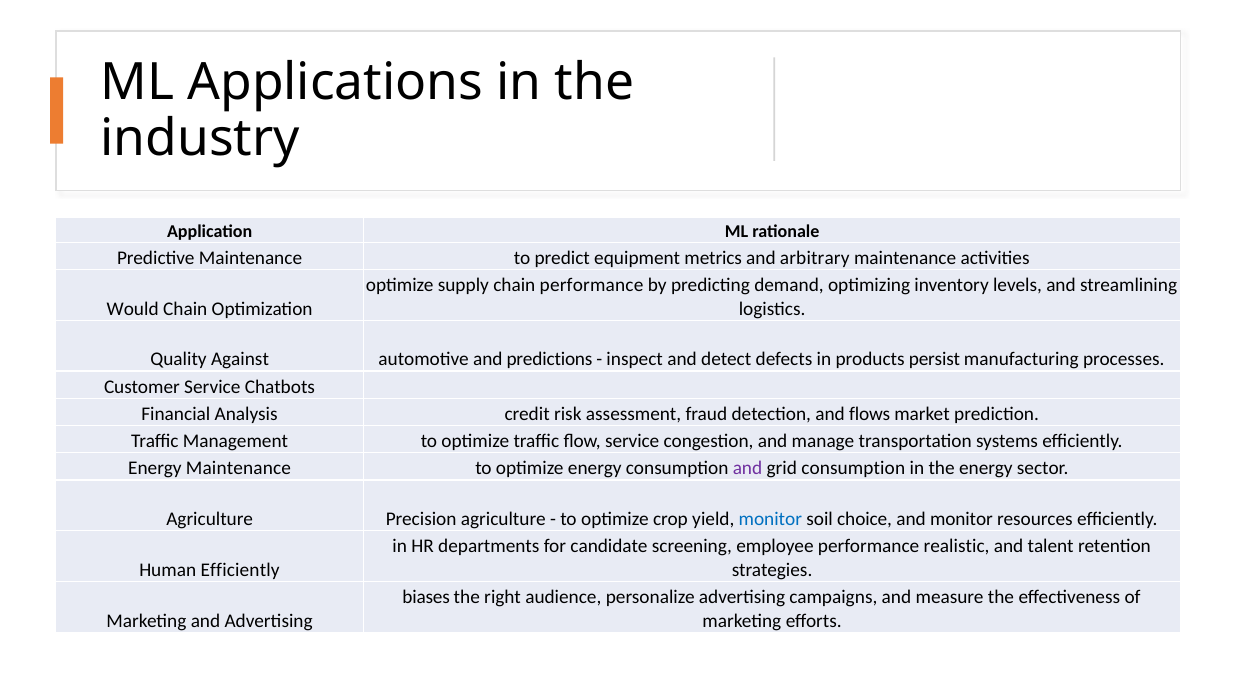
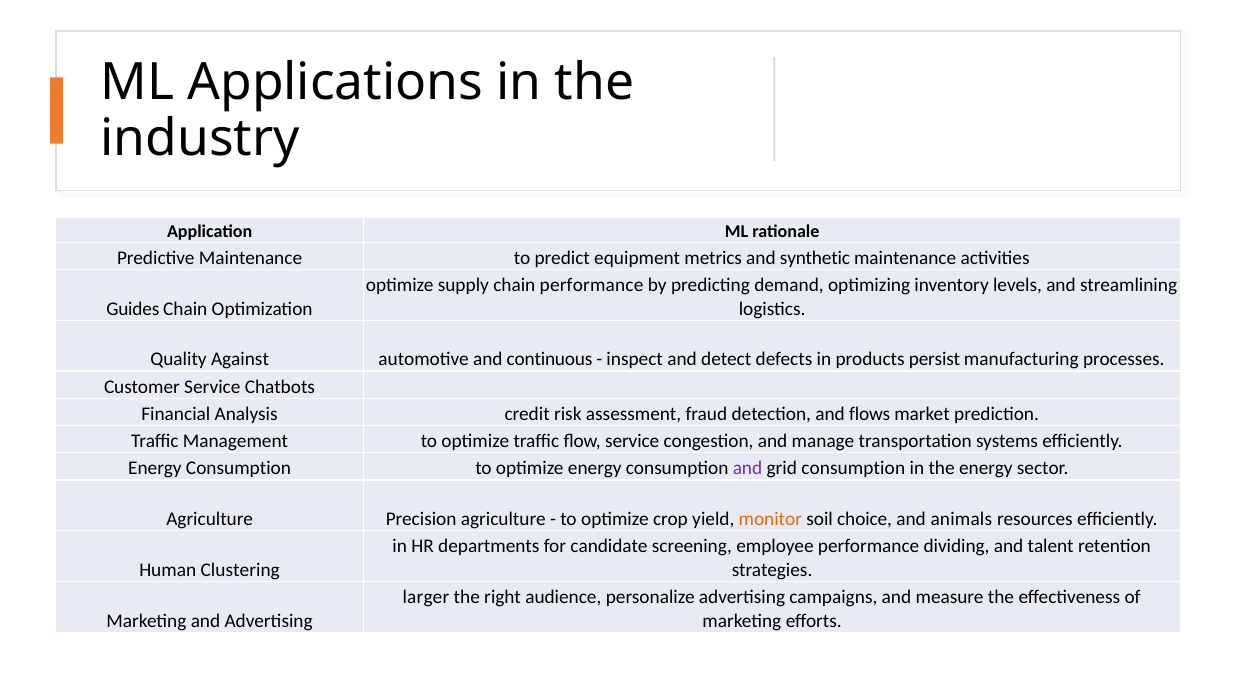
arbitrary: arbitrary -> synthetic (815, 258)
Would: Would -> Guides (133, 309)
predictions: predictions -> continuous (549, 360)
Maintenance: Maintenance -> Consumption (238, 469)
monitor colour: blue -> orange (770, 519)
and monitor: monitor -> animals (961, 519)
realistic: realistic -> dividing (957, 546)
Human Efficiently: Efficiently -> Clustering (240, 570)
biases: biases -> larger (426, 597)
